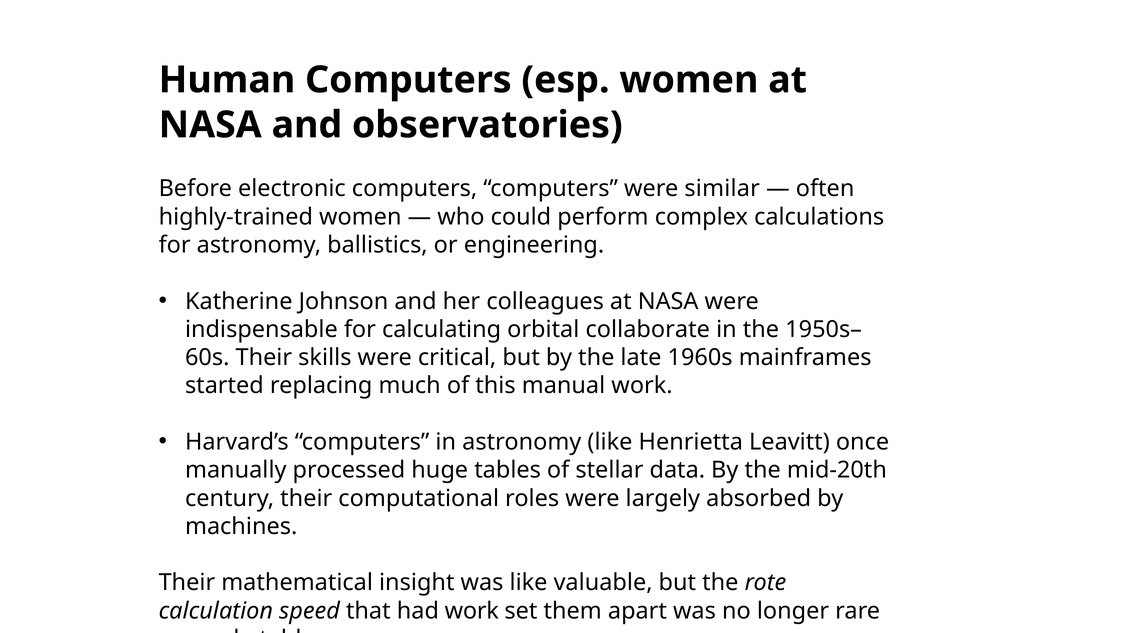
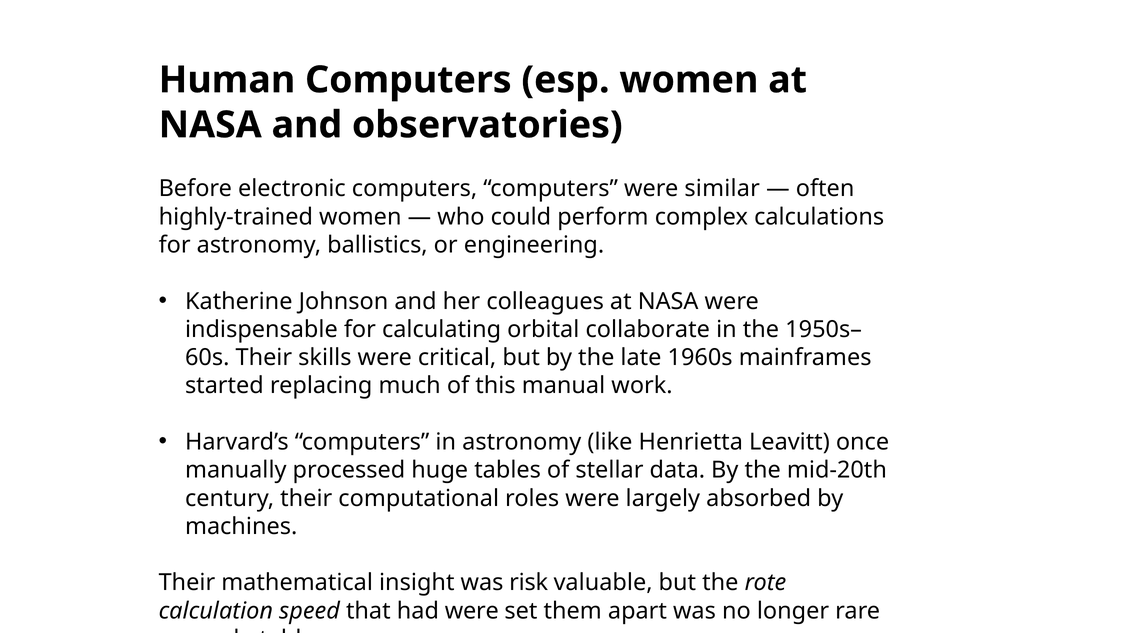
was like: like -> risk (529, 583)
had work: work -> were (472, 611)
